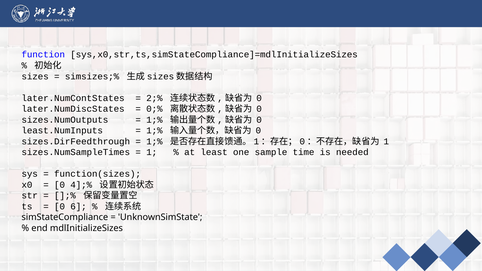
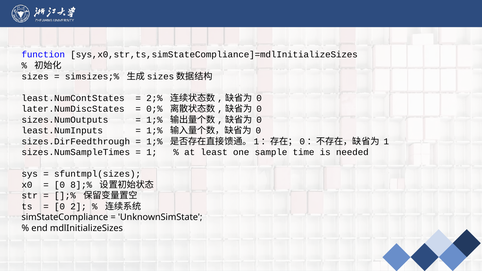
later.NumContStates: later.NumContStates -> least.NumContStates (73, 98)
function(sizes: function(sizes -> sfuntmpl(sizes (97, 174)
4];%: 4];% -> 8];% (81, 185)
6: 6 -> 2 (78, 207)
